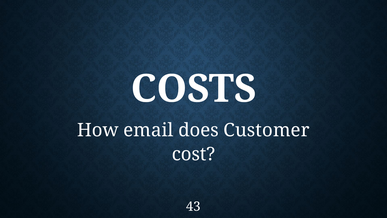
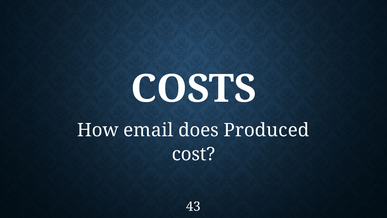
Customer: Customer -> Produced (266, 130)
